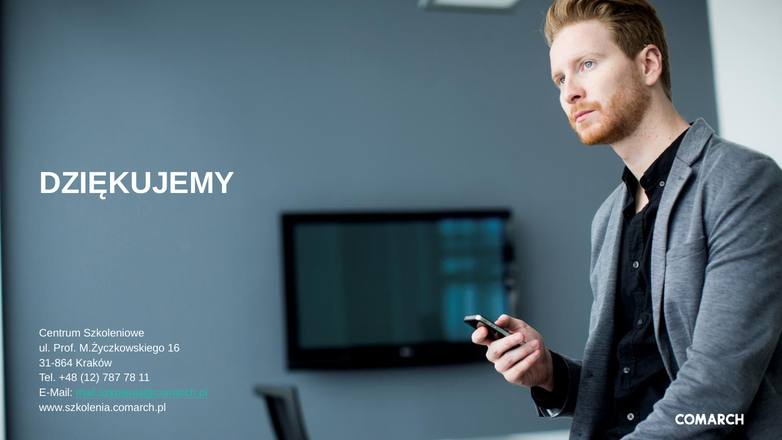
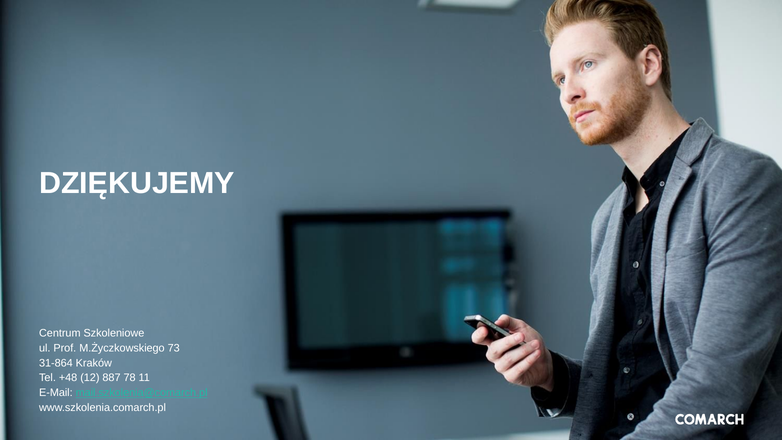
16: 16 -> 73 (174, 348)
787: 787 -> 887 (112, 378)
